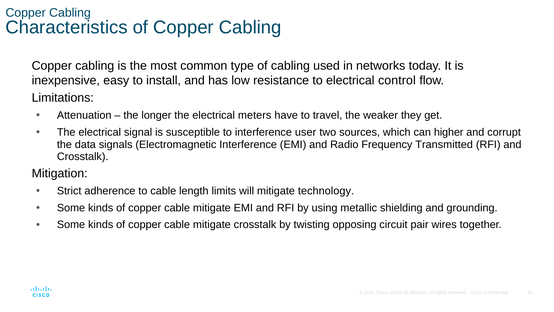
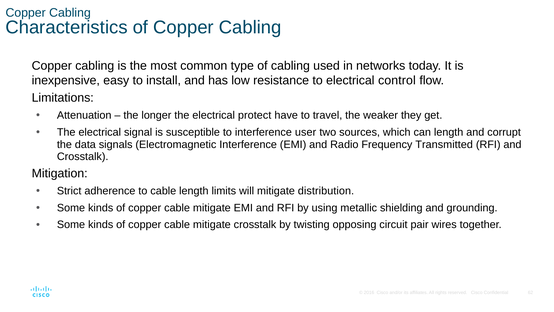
meters: meters -> protect (255, 115)
can higher: higher -> length (449, 132)
technology: technology -> distribution (326, 191)
